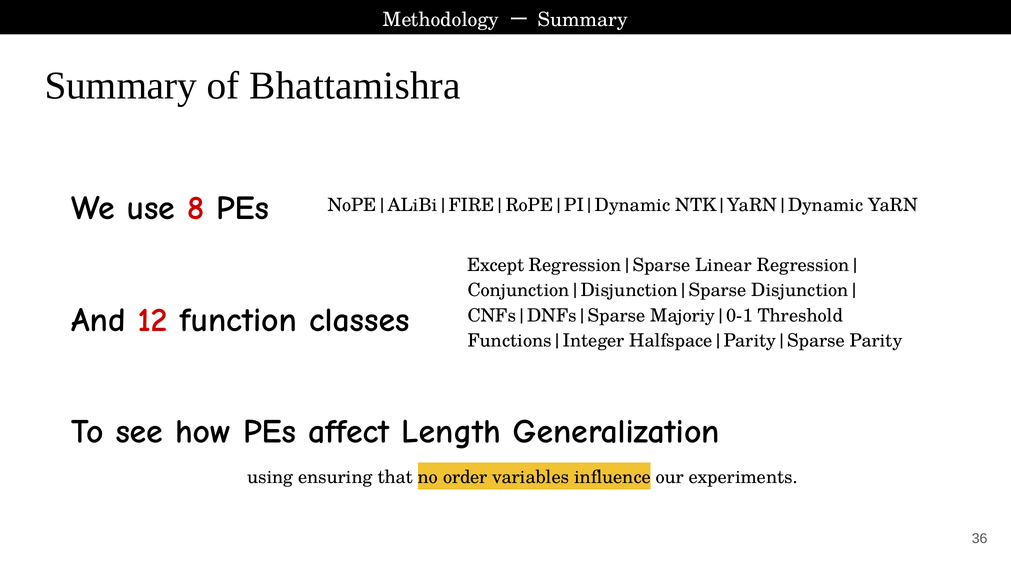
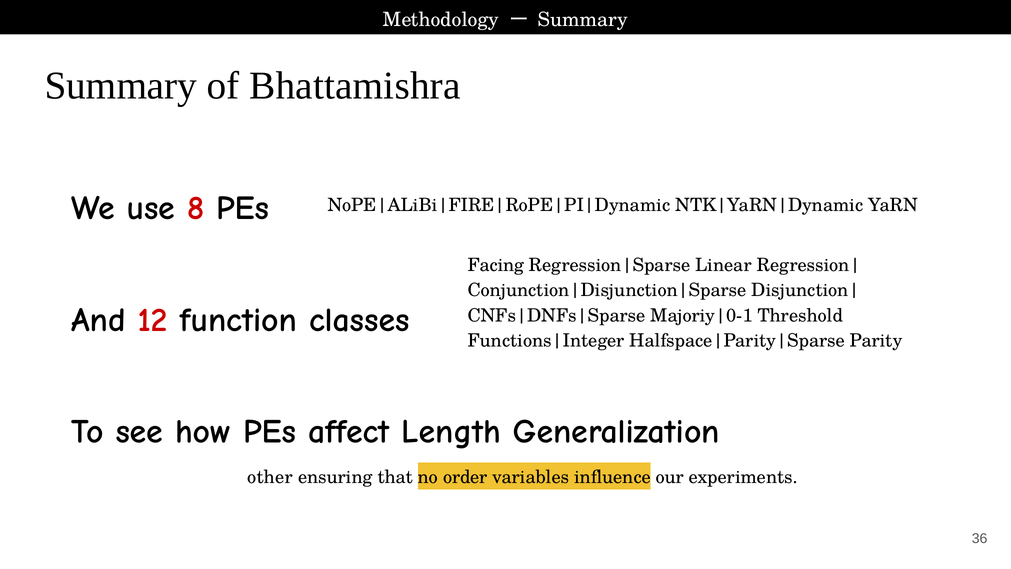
Except: Except -> Facing (496, 265)
using: using -> other (270, 477)
